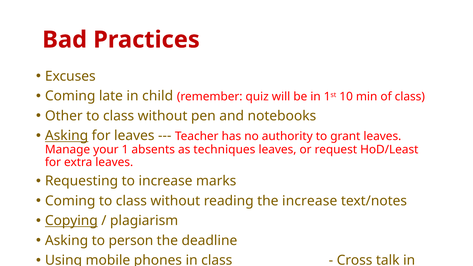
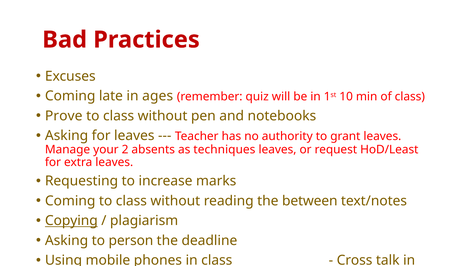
child: child -> ages (158, 96)
Other: Other -> Prove (64, 116)
Asking underline: present -> none (67, 136)
1: 1 -> 2 (125, 150)
the increase: increase -> between (310, 201)
